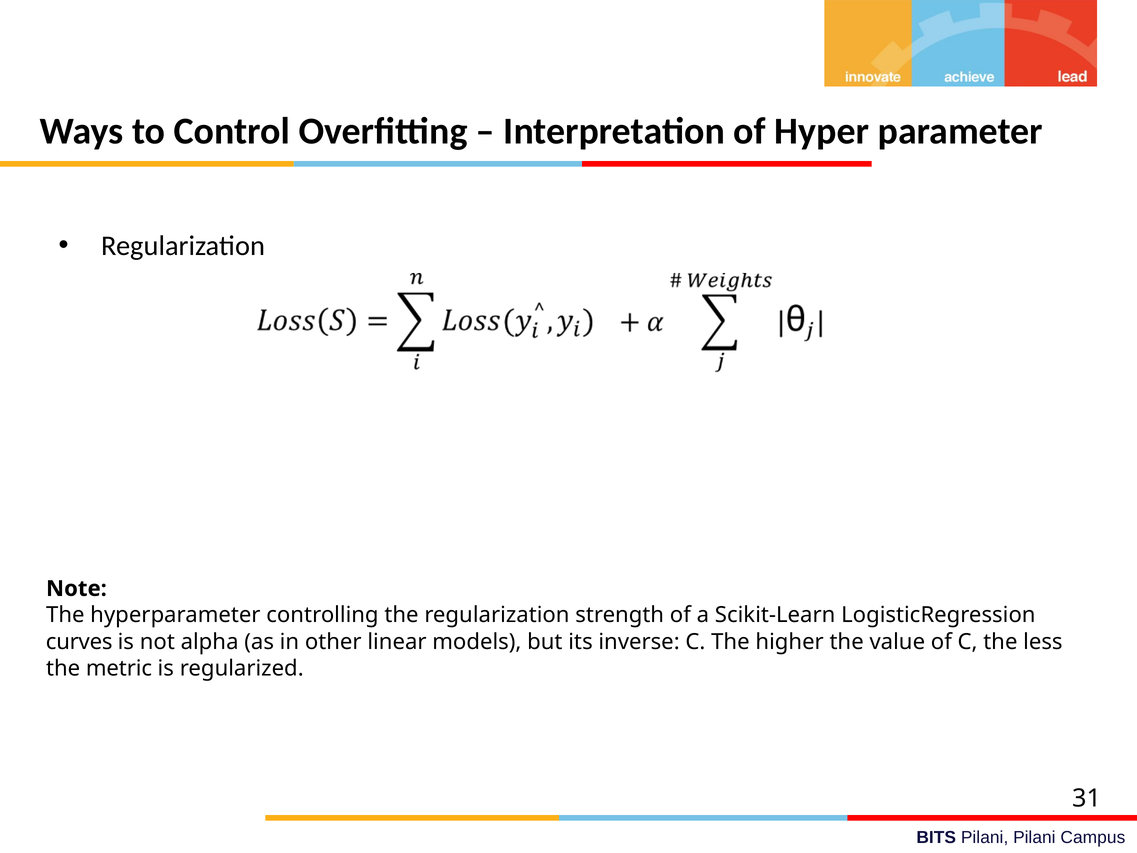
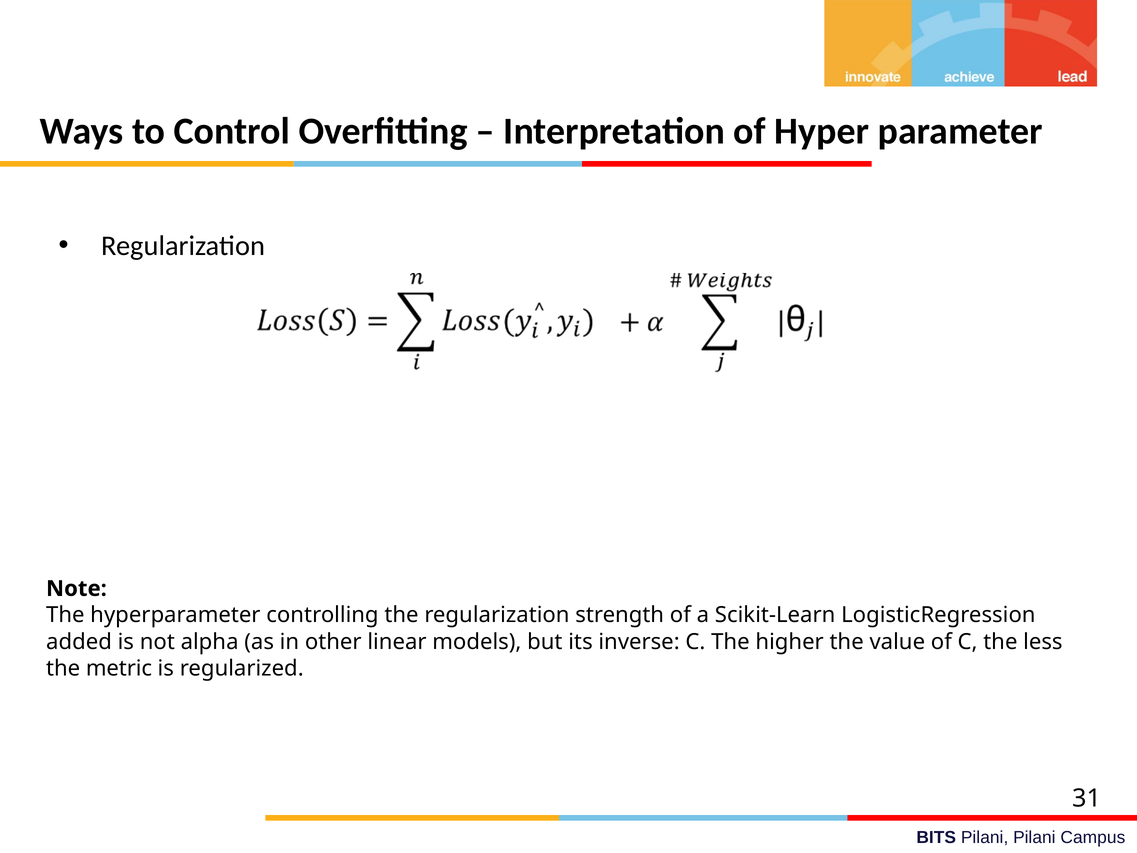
curves: curves -> added (79, 642)
